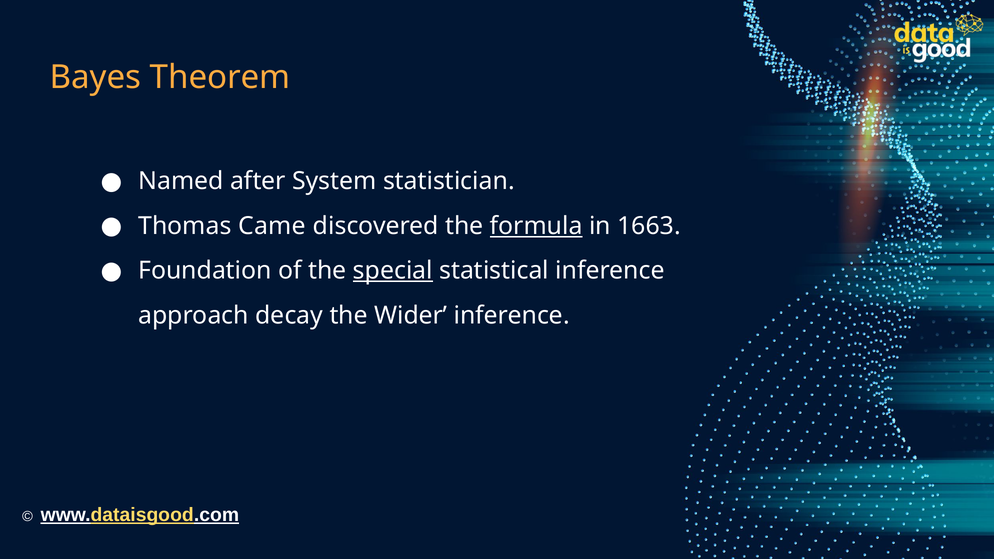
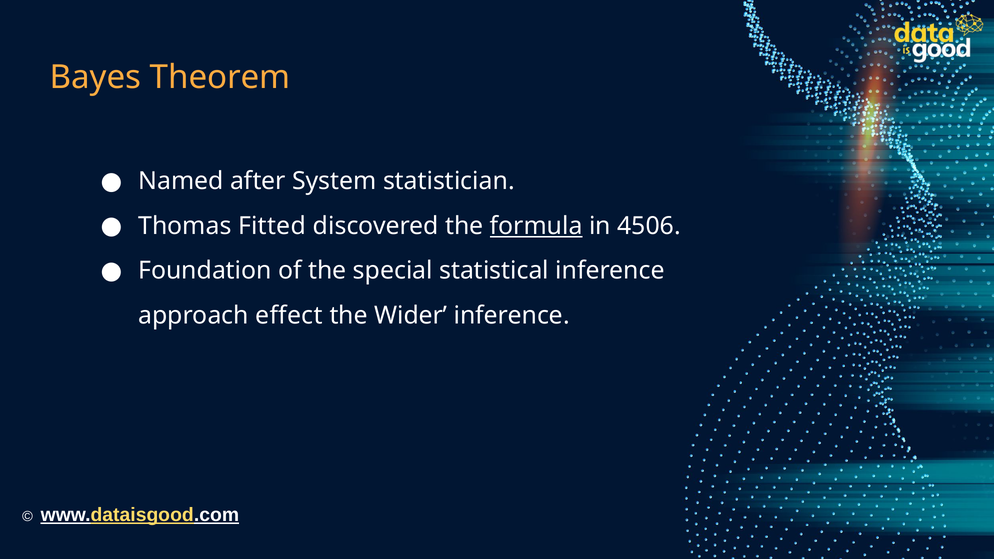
Came: Came -> Fitted (272, 226)
1663: 1663 -> 4506 (649, 226)
special underline: present -> none (393, 271)
decay: decay -> effect (289, 315)
